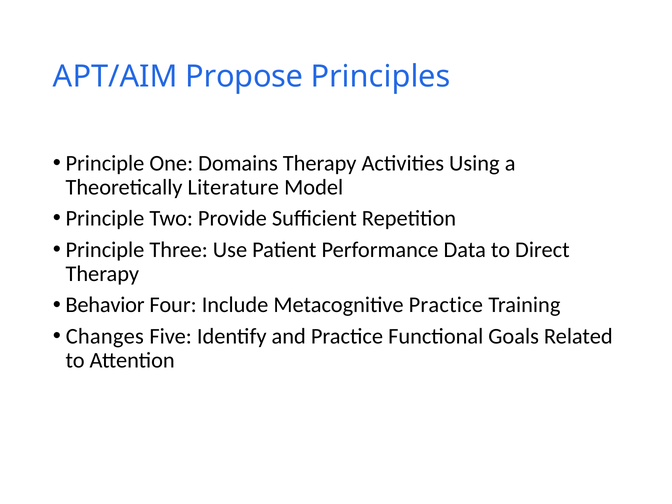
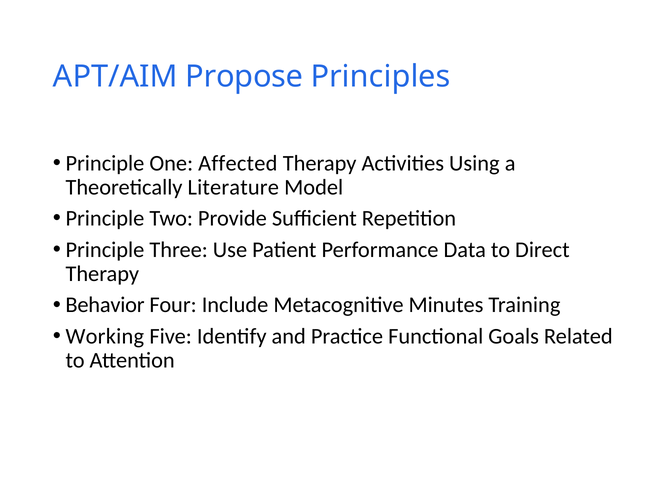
Domains: Domains -> Affected (238, 163)
Metacognitive Practice: Practice -> Minutes (446, 305)
Changes: Changes -> Working (105, 336)
